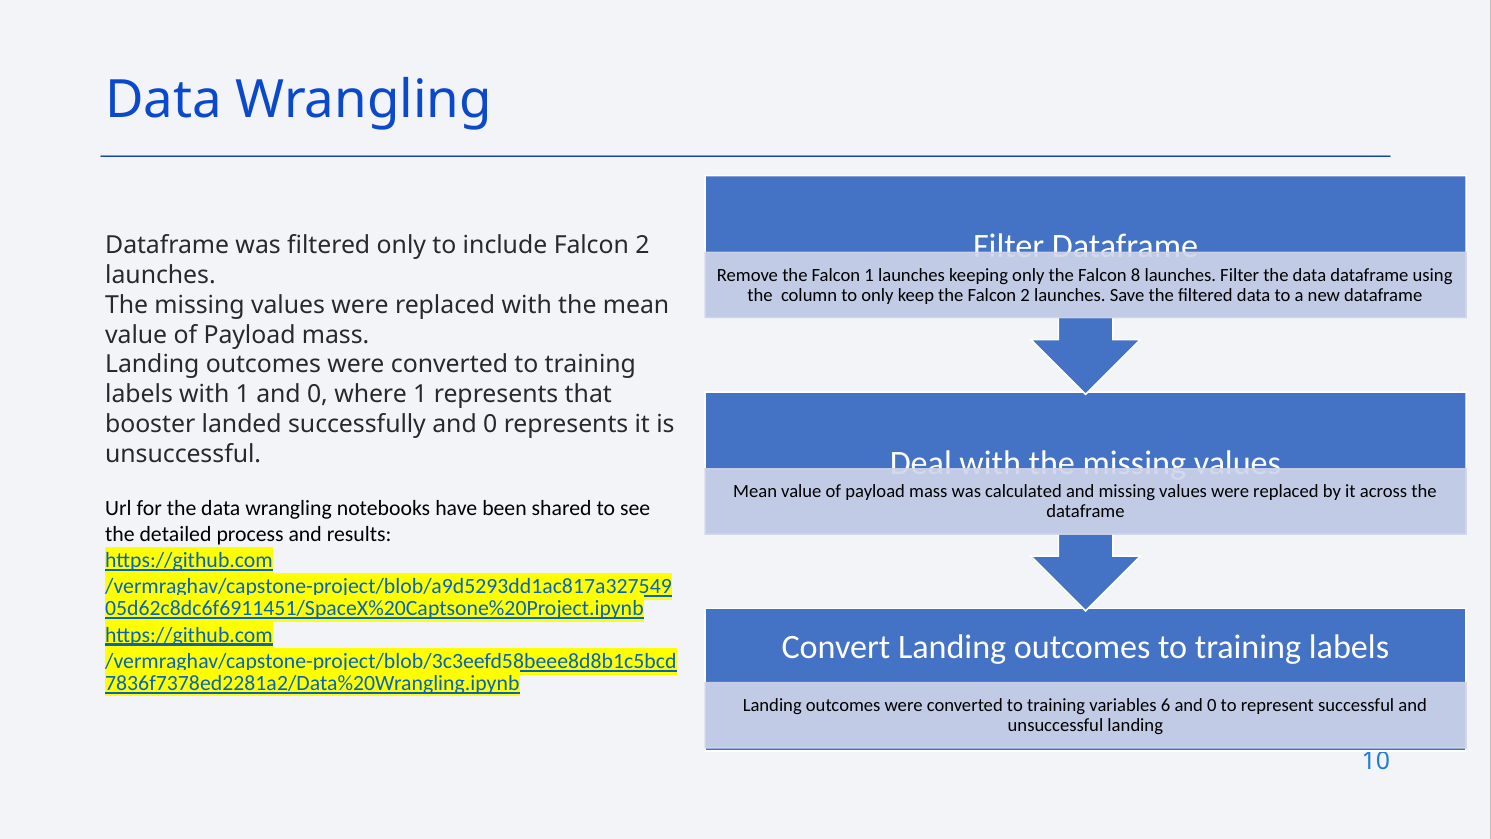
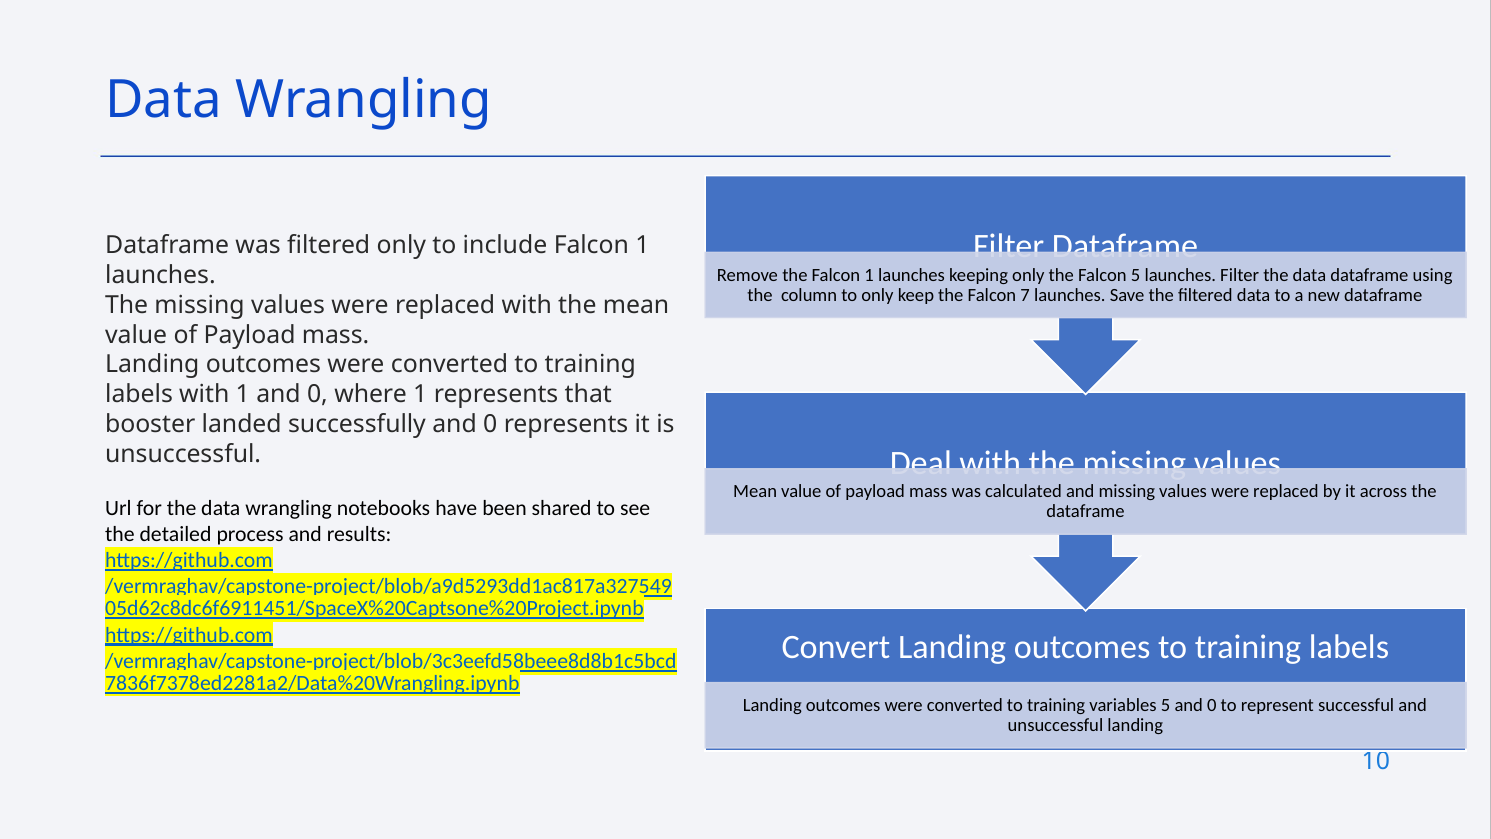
include Falcon 2: 2 -> 1 (643, 245)
Falcon 8: 8 -> 5 (1136, 275)
the Falcon 2: 2 -> 7 (1025, 295)
6: 6 -> 5 (1165, 705)
